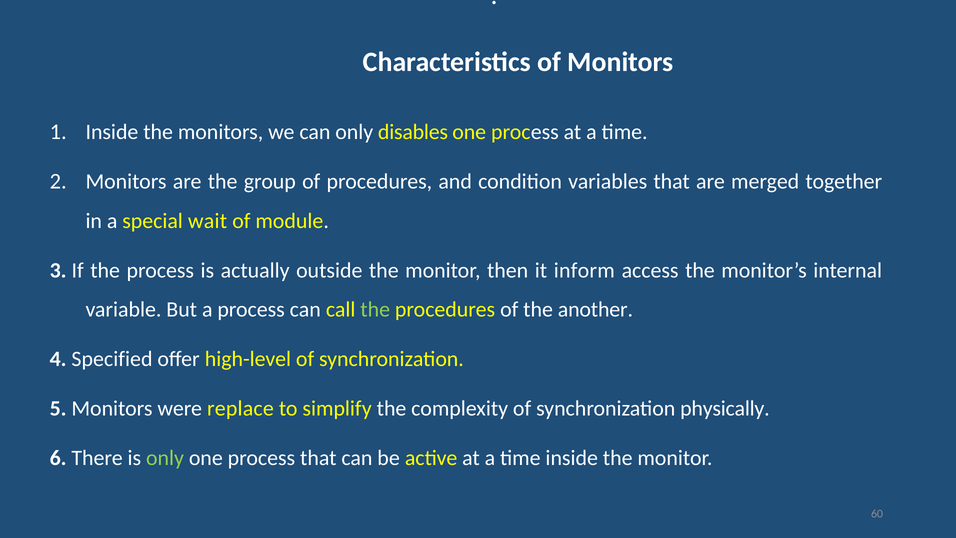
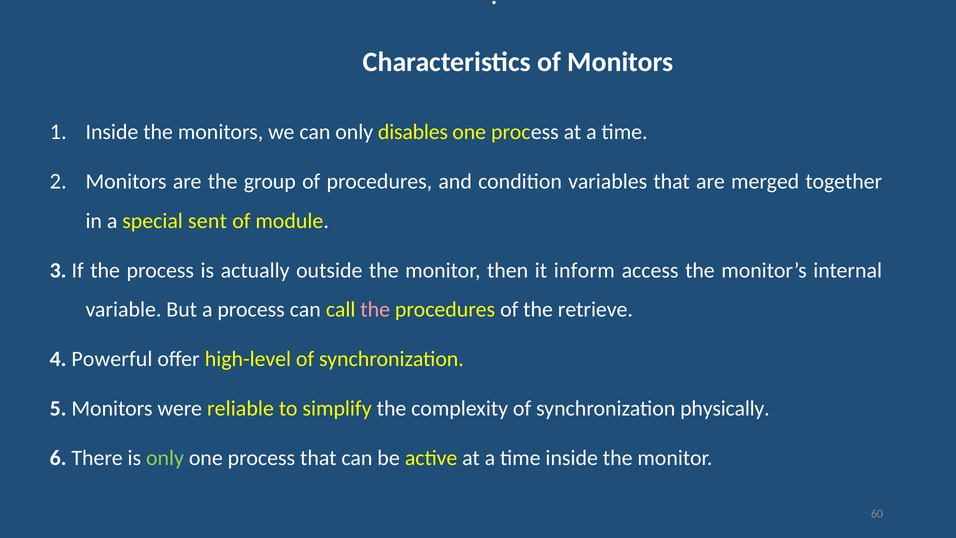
wait: wait -> sent (208, 221)
the colour: light green -> pink (375, 310)
another: another -> retrieve (595, 310)
Specified: Specified -> Powerful (112, 359)
replace: replace -> reliable (240, 408)
